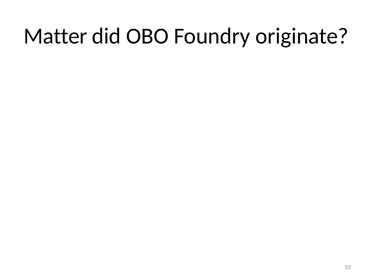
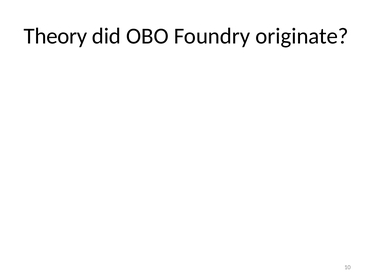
Matter: Matter -> Theory (55, 36)
